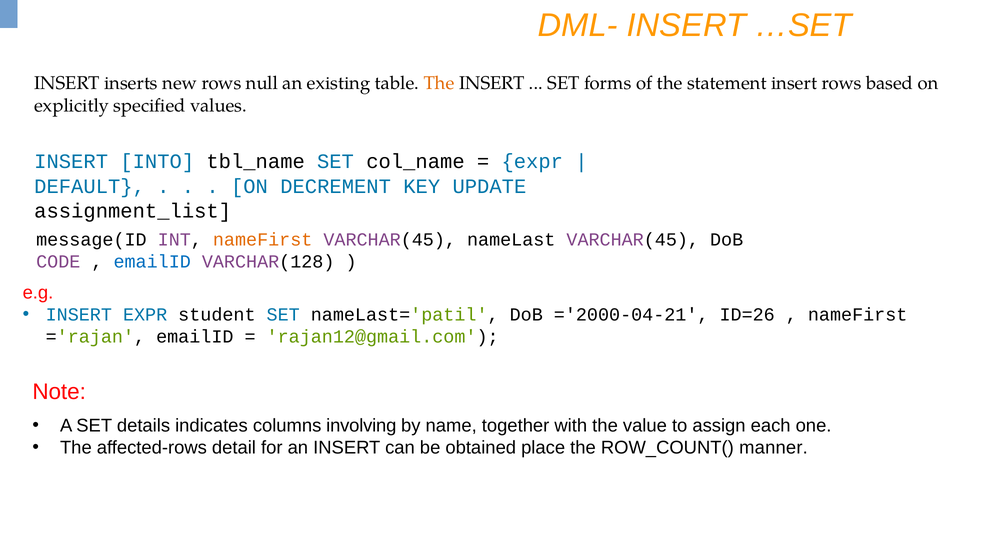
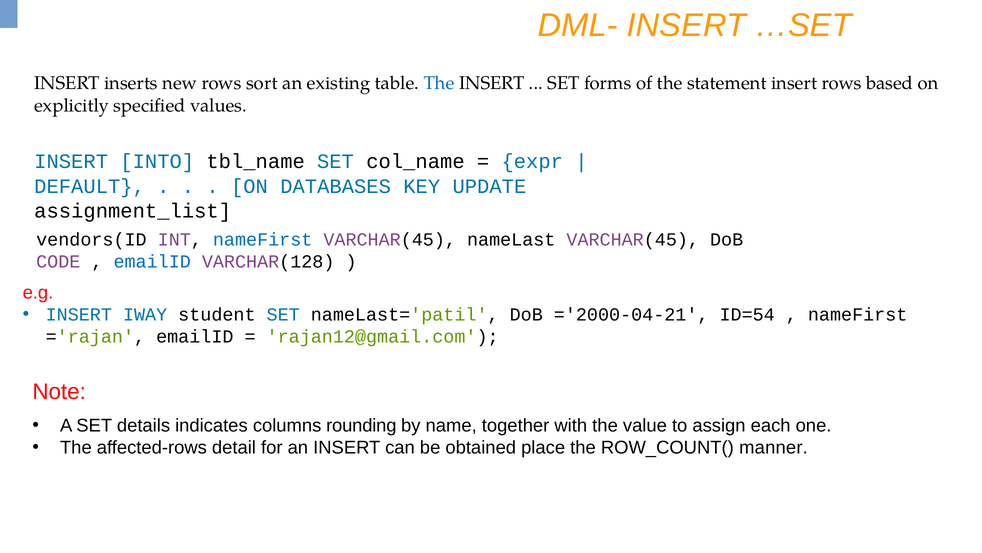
null: null -> sort (262, 83)
The colour: orange -> blue (439, 83)
DECREMENT: DECREMENT -> DATABASES (336, 186)
message(ID: message(ID -> vendors(ID (91, 239)
nameFirst colour: orange -> blue (263, 239)
INSERT EXPR: EXPR -> IWAY (145, 314)
ID=26: ID=26 -> ID=54 (747, 314)
involving: involving -> rounding (361, 425)
